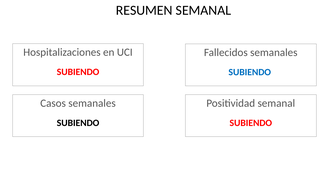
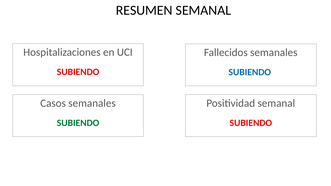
SUBIENDO colour: black -> green (78, 123)
